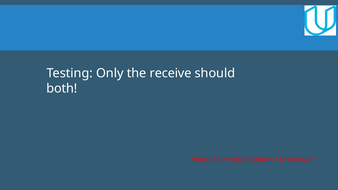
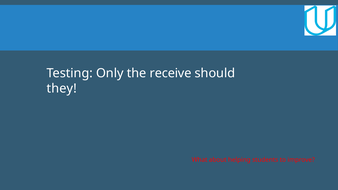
both: both -> they (62, 88)
